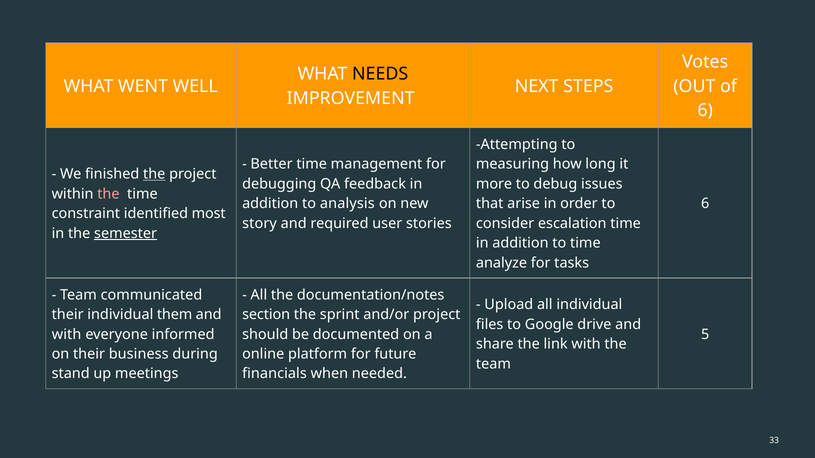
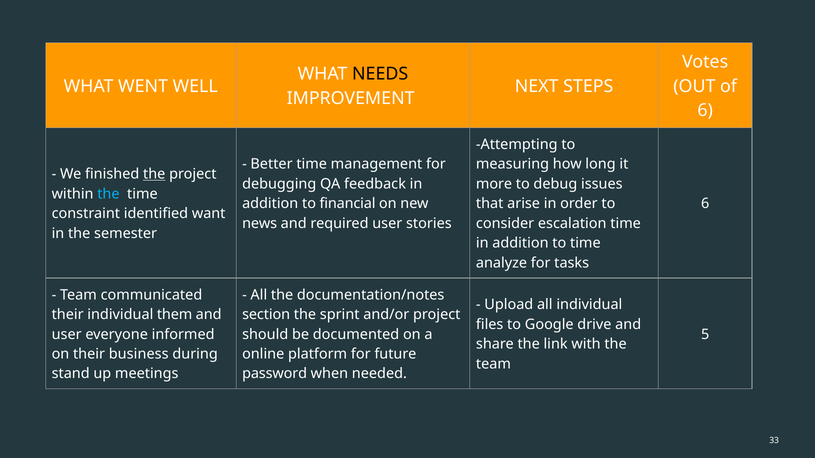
the colour: pink -> light blue (108, 194)
analysis: analysis -> financial (348, 204)
most: most -> want (209, 214)
story: story -> news (260, 224)
semester underline: present -> none (126, 233)
with: with -> user (67, 335)
financials: financials -> password (275, 374)
